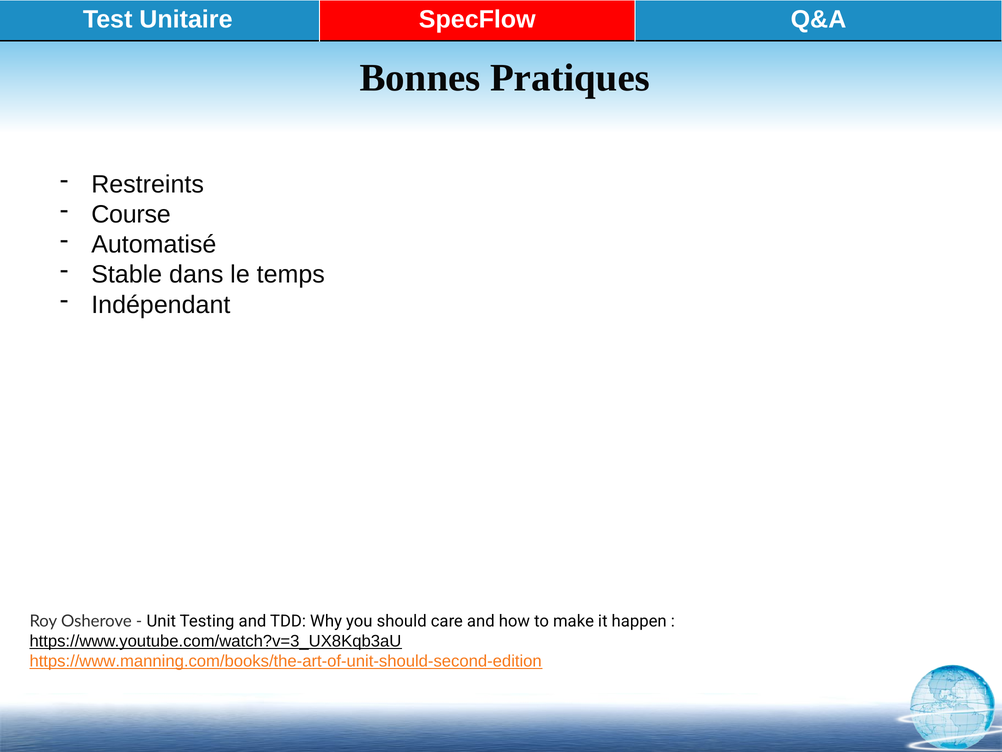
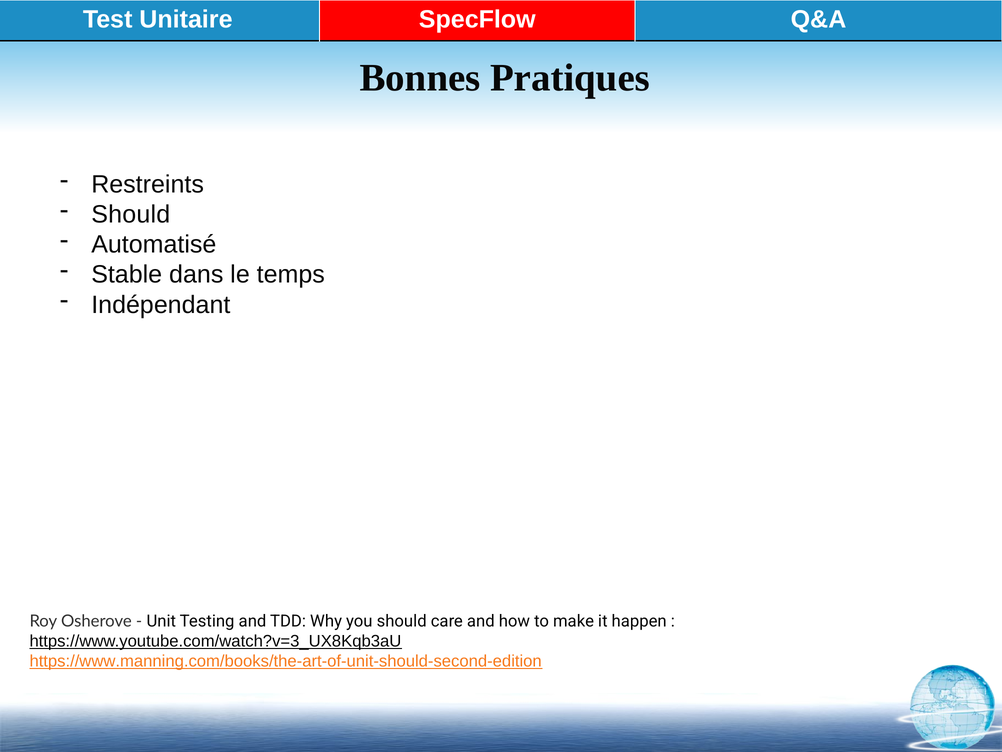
Course: Course -> Should (131, 214)
